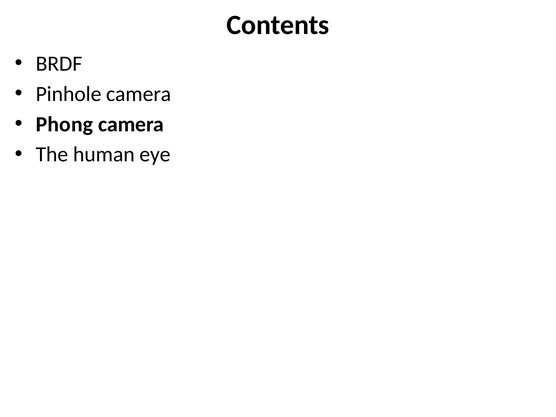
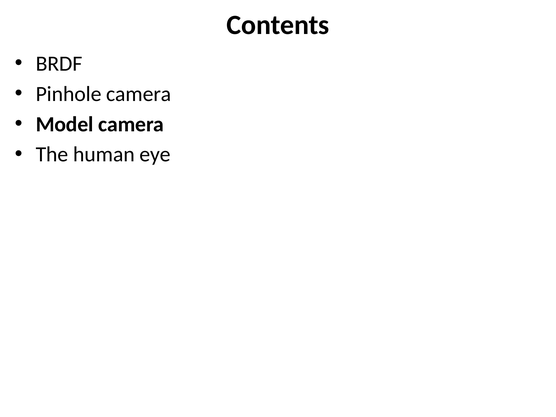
Phong: Phong -> Model (65, 124)
